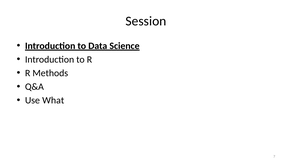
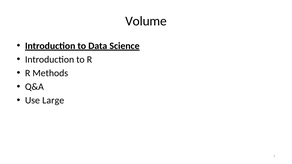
Session: Session -> Volume (146, 21)
What: What -> Large (53, 100)
